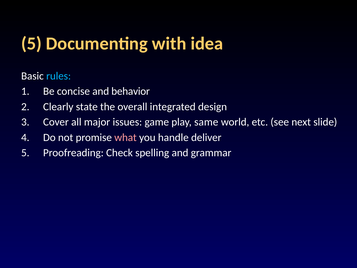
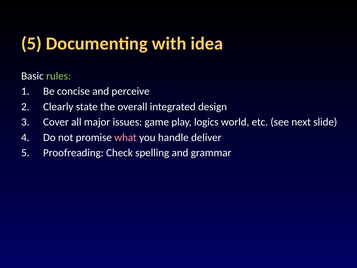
rules colour: light blue -> light green (59, 76)
behavior: behavior -> perceive (131, 91)
same: same -> logics (206, 122)
